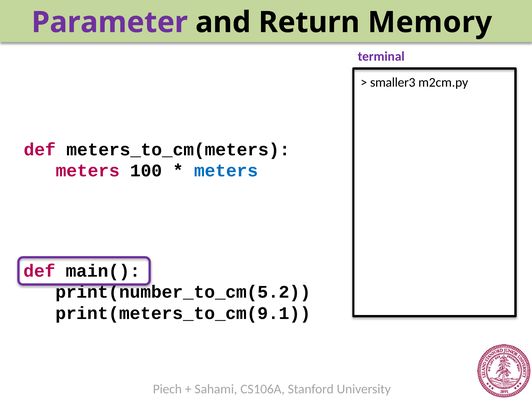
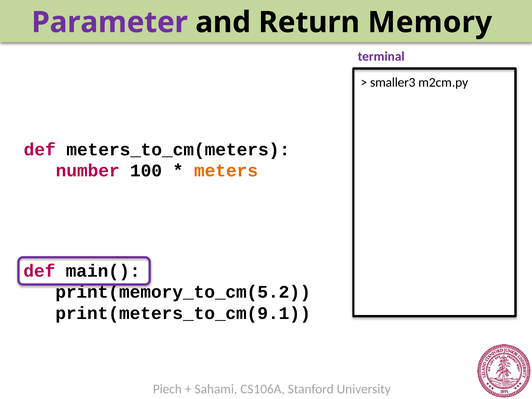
meters: meters -> number (88, 171)
meters colour: blue -> orange (226, 171)
print(number_to_cm(5.2: print(number_to_cm(5.2 -> print(memory_to_cm(5.2 (183, 292)
